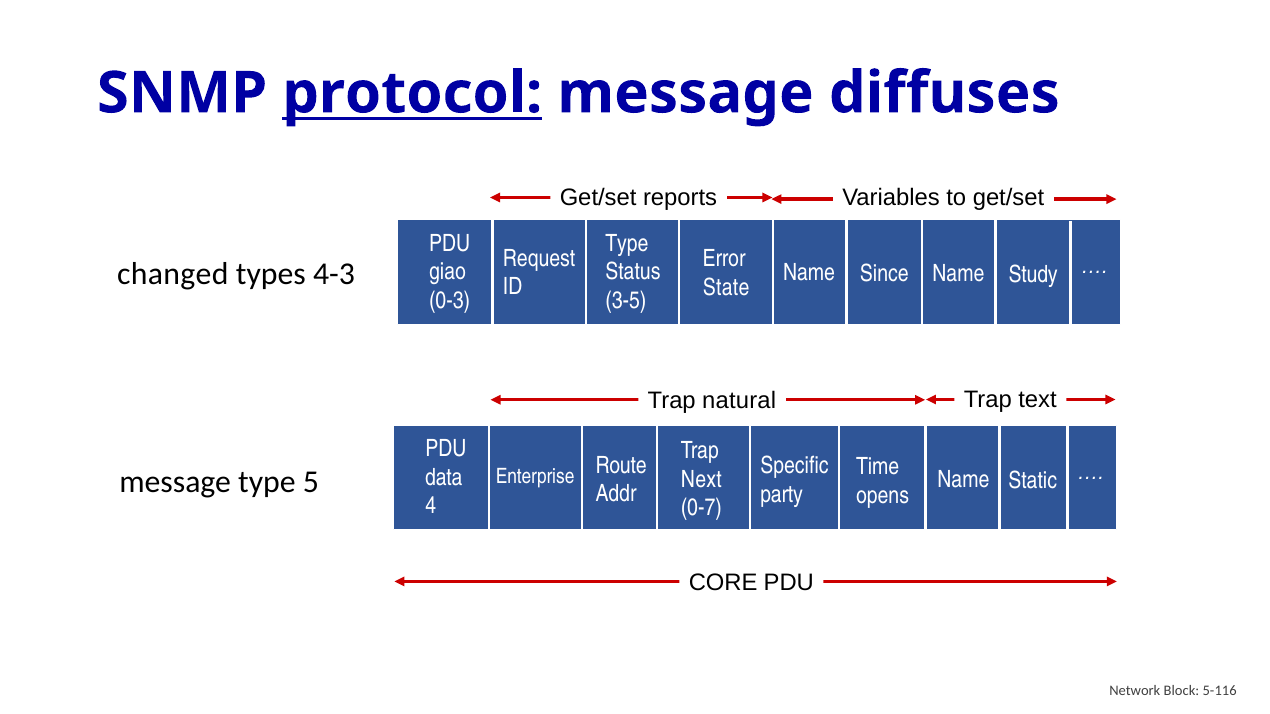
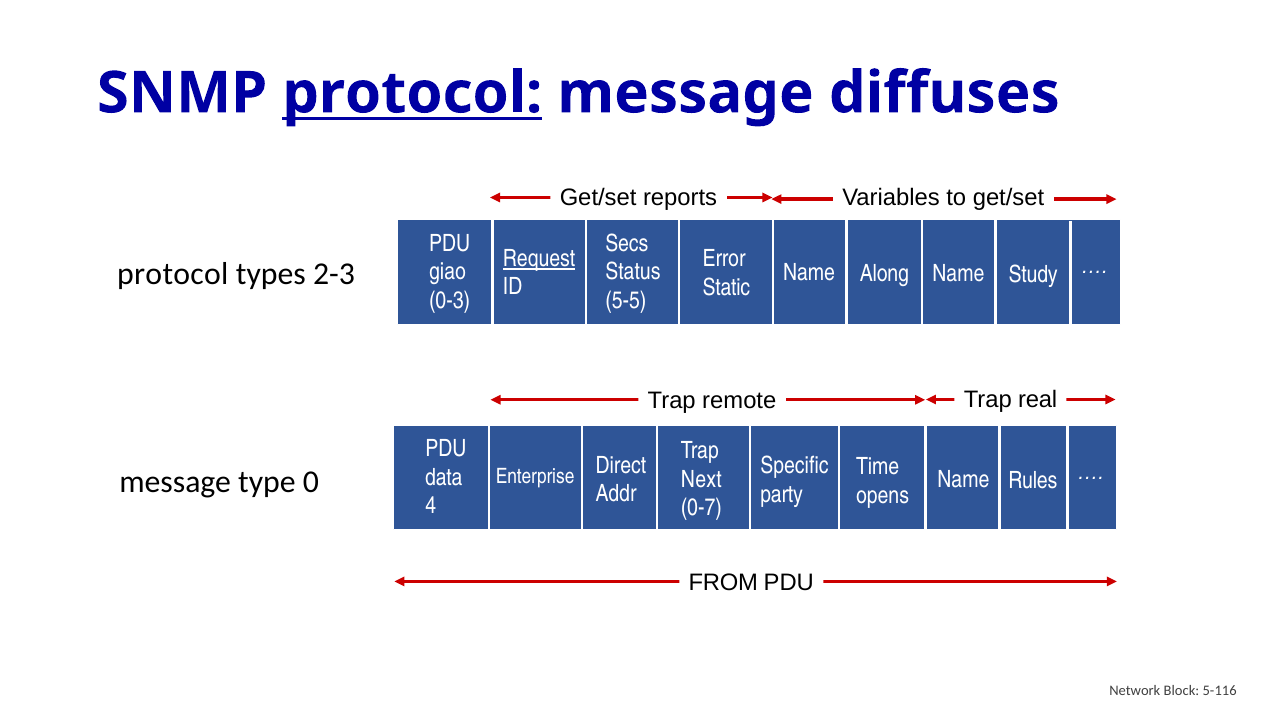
Type: Type -> Secs (627, 244)
Request underline: none -> present (539, 259)
changed: changed -> protocol (173, 274)
4-3: 4-3 -> 2-3 (334, 274)
Since: Since -> Along (884, 274)
State: State -> Static (726, 288)
3-5: 3-5 -> 5-5 (626, 301)
natural: natural -> remote (739, 401)
text: text -> real (1038, 399)
Route: Route -> Direct (621, 465)
5: 5 -> 0 (311, 482)
Static: Static -> Rules (1033, 481)
CORE: CORE -> FROM (723, 583)
